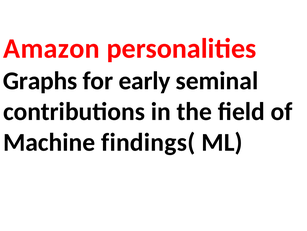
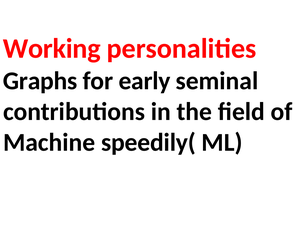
Amazon: Amazon -> Working (52, 48)
findings(: findings( -> speedily( (148, 142)
